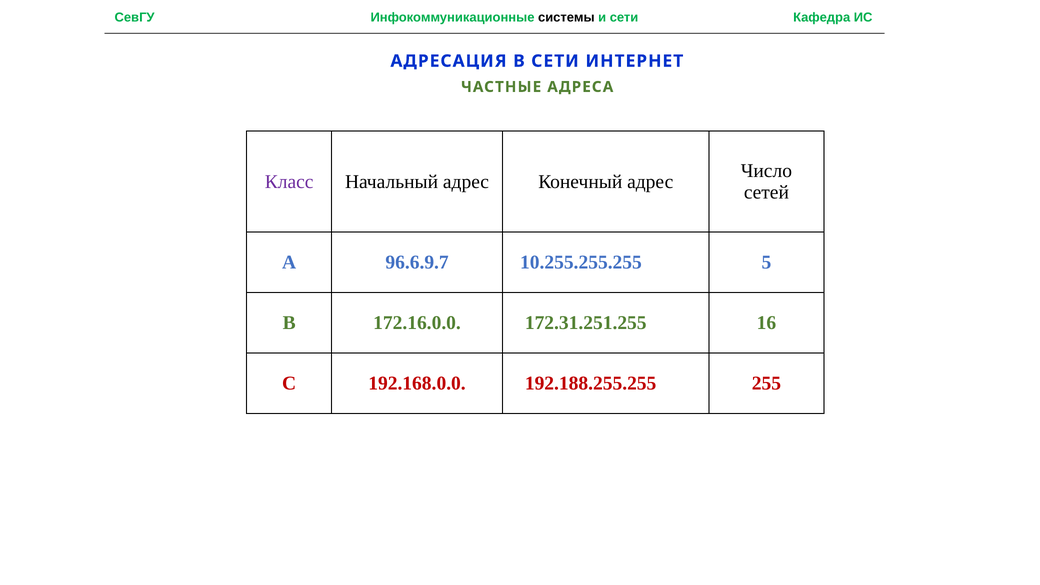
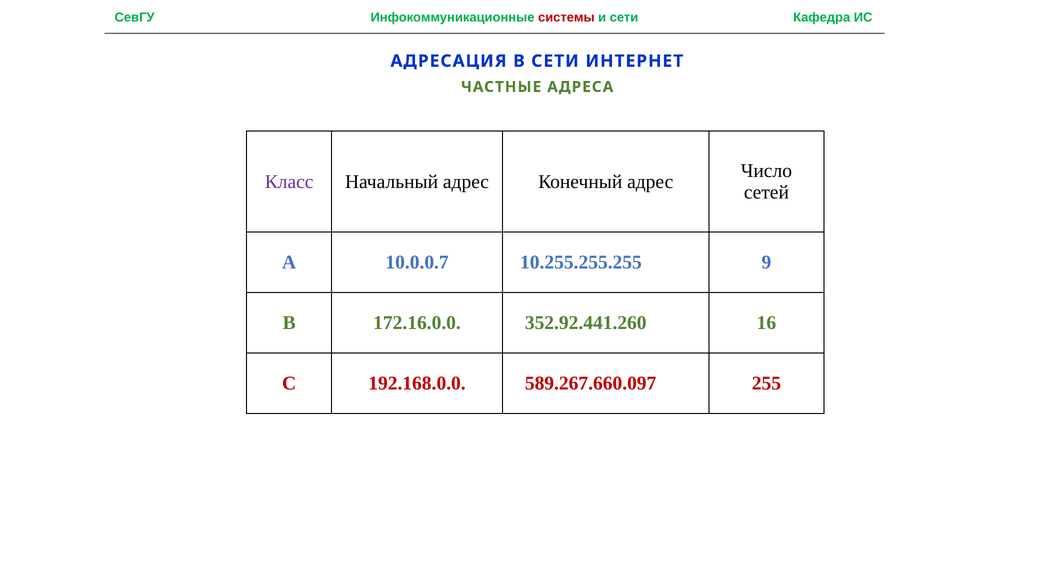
системы colour: black -> red (566, 17)
96.6.9.7: 96.6.9.7 -> 10.0.0.7 (417, 262)
5: 5 -> 9 (766, 262)
172.31.251.255: 172.31.251.255 -> 352.92.441.260 (586, 323)
192.188.255.255: 192.188.255.255 -> 589.267.660.097 (591, 383)
